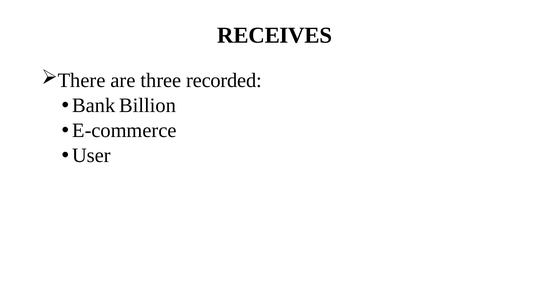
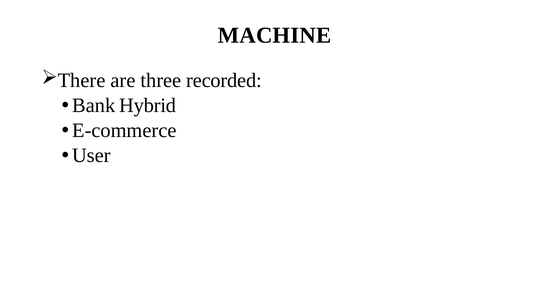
RECEIVES: RECEIVES -> MACHINE (275, 35)
Billion: Billion -> Hybrid (148, 105)
